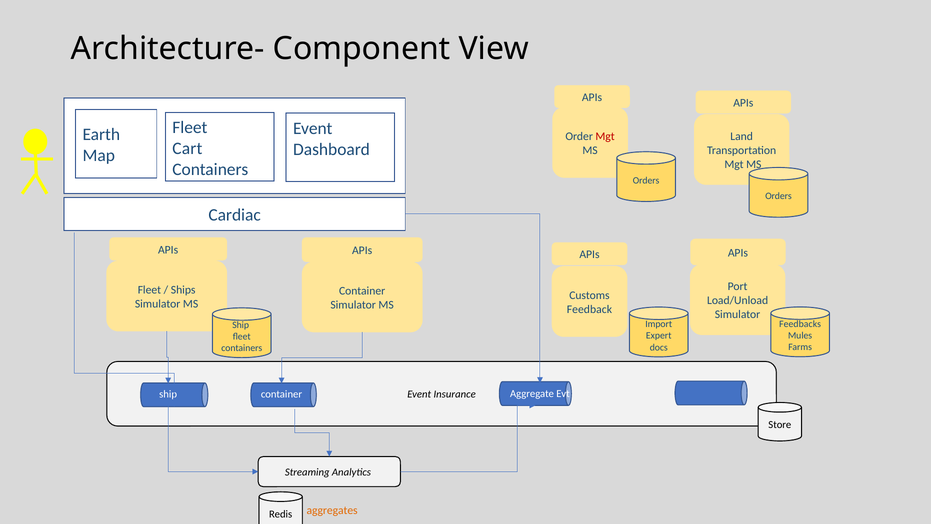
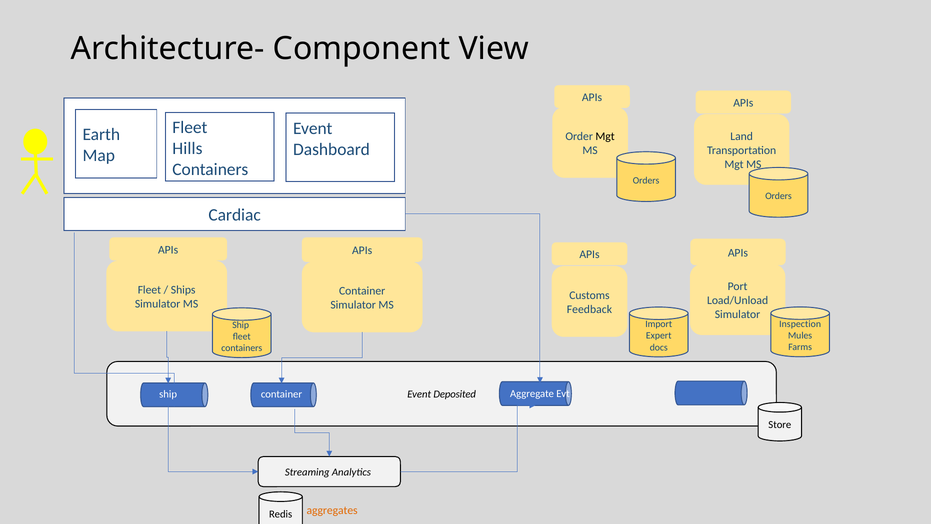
Mgt colour: red -> black (605, 136)
Cart: Cart -> Hills (187, 148)
Feedbacks: Feedbacks -> Inspection (800, 324)
Insurance: Insurance -> Deposited (455, 394)
